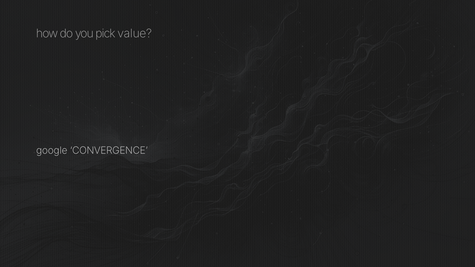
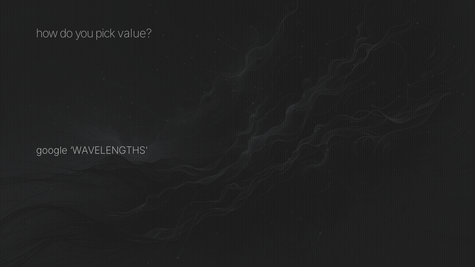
CONVERGENCE: CONVERGENCE -> WAVELENGTHS (109, 151)
